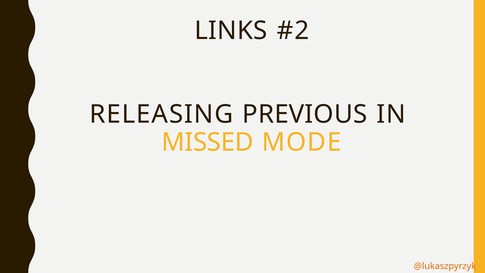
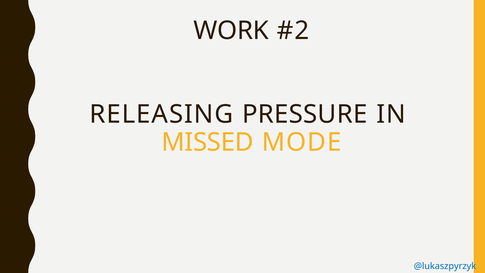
LINKS: LINKS -> WORK (231, 31)
PREVIOUS: PREVIOUS -> PRESSURE (305, 114)
@lukaszpyrzyk colour: orange -> blue (445, 266)
